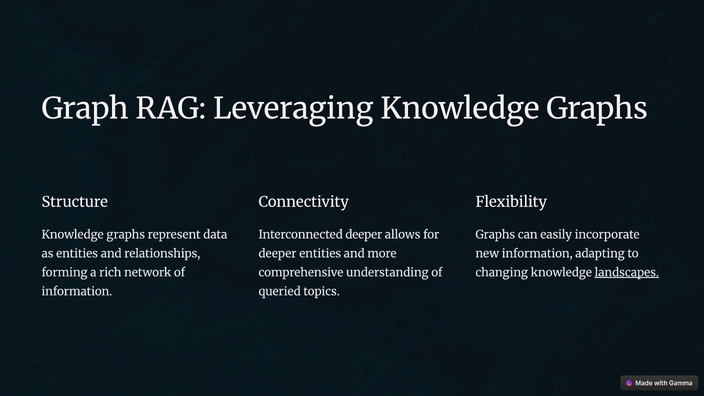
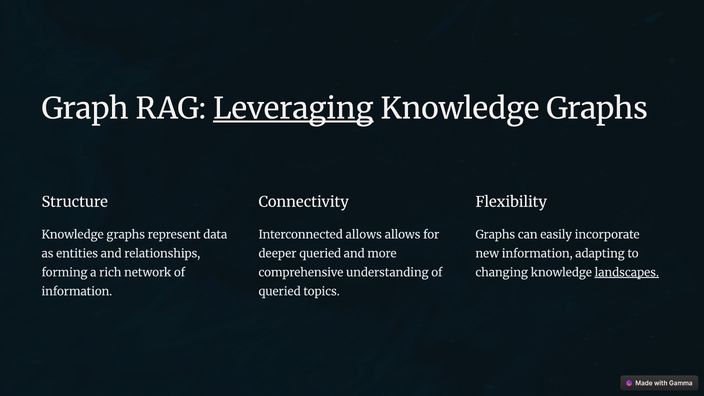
Leveraging underline: none -> present (293, 109)
Interconnected deeper: deeper -> allows (364, 235)
deeper entities: entities -> queried (320, 254)
